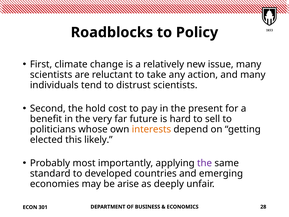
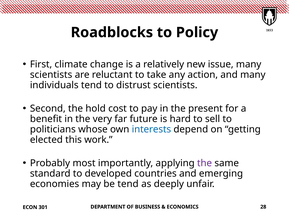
interests colour: orange -> blue (151, 129)
likely: likely -> work (98, 140)
be arise: arise -> tend (128, 184)
